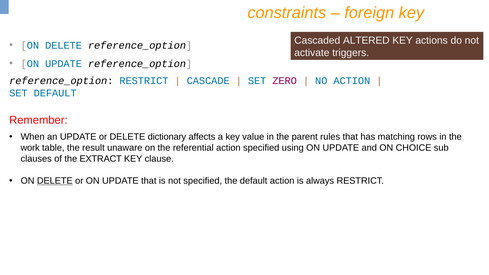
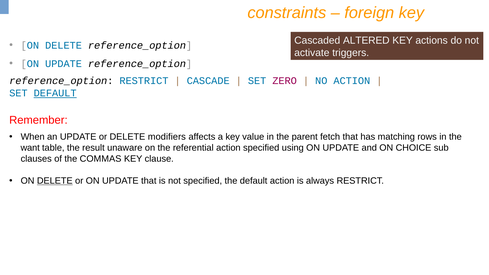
DEFAULT underline: none -> present (55, 93)
dictionary: dictionary -> modifiers (167, 137)
rules: rules -> fetch (330, 137)
work: work -> want (30, 148)
EXTRACT: EXTRACT -> COMMAS (101, 159)
